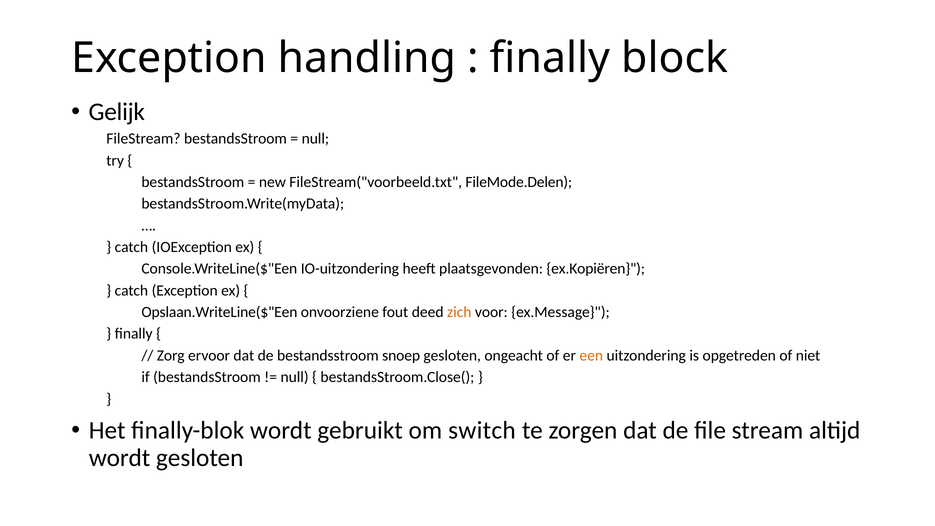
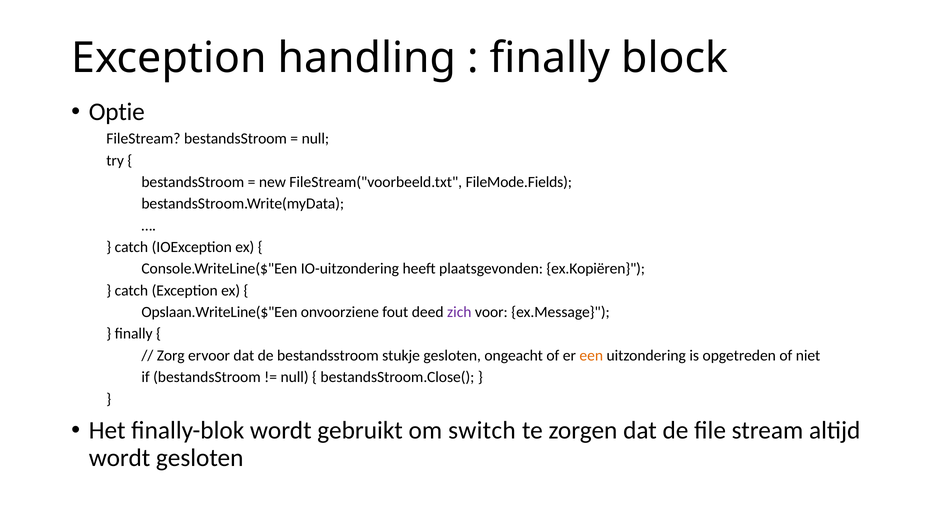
Gelijk: Gelijk -> Optie (117, 112)
FileMode.Delen: FileMode.Delen -> FileMode.Fields (519, 182)
zich colour: orange -> purple (459, 312)
snoep: snoep -> stukje (401, 355)
